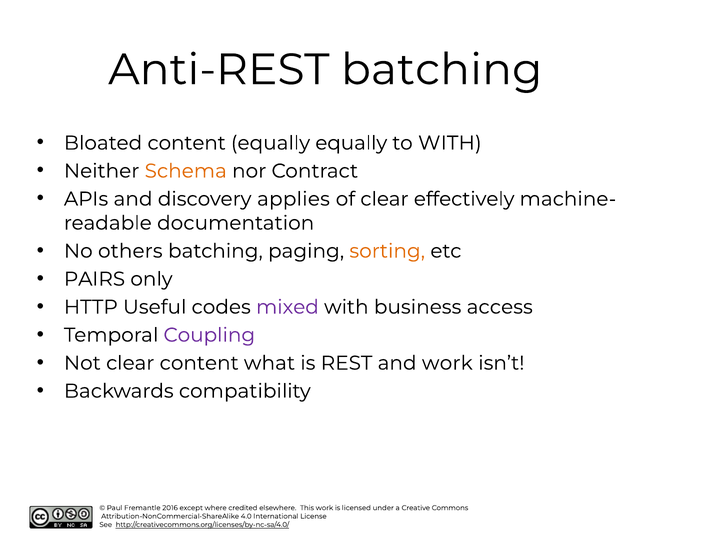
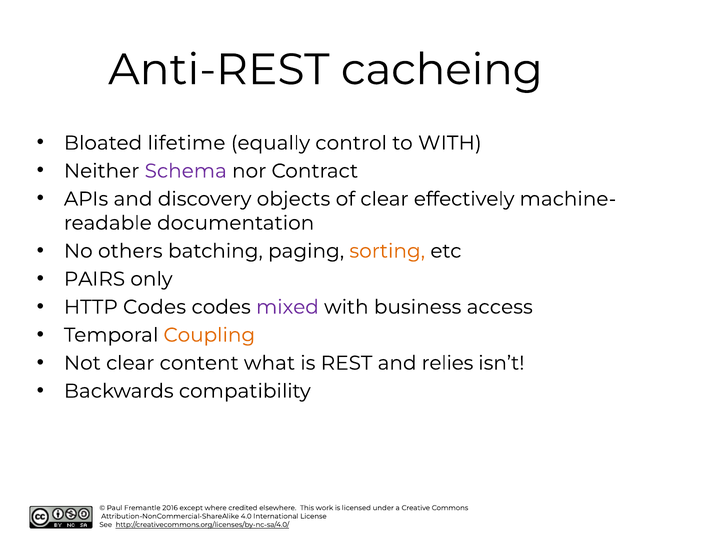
Anti-REST batching: batching -> cacheing (442, 70)
Bloated content: content -> lifetime (186, 143)
equally equally: equally -> control (351, 143)
Schema colour: orange -> purple (186, 171)
applies: applies -> objects (293, 199)
HTTP Useful: Useful -> Codes (155, 307)
Coupling colour: purple -> orange (209, 336)
and work: work -> relies (447, 364)
